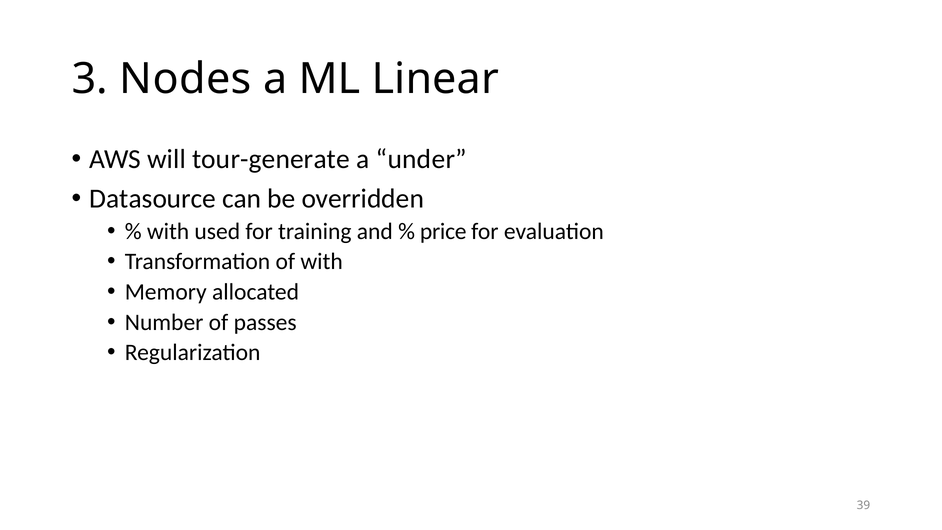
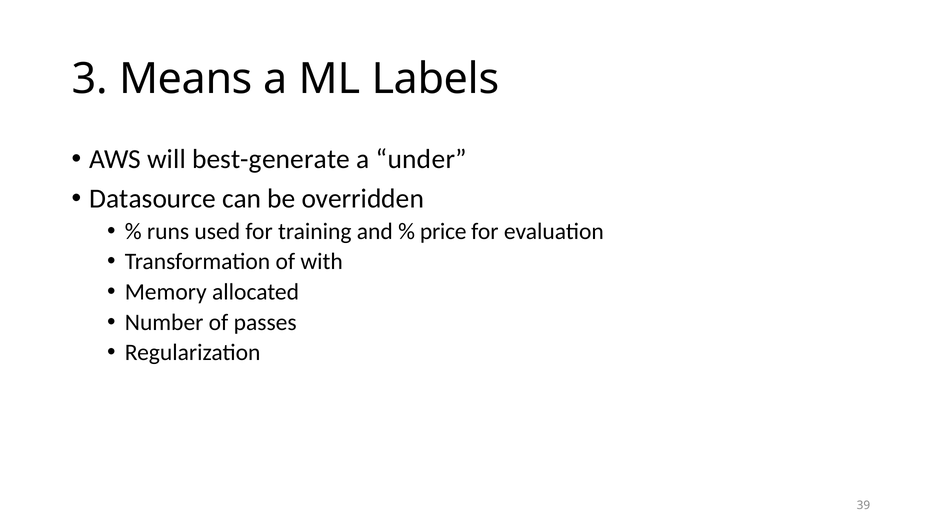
Nodes: Nodes -> Means (186, 79)
Linear: Linear -> Labels (435, 79)
tour-generate: tour-generate -> best-generate (271, 159)
with: with -> runs (168, 231)
